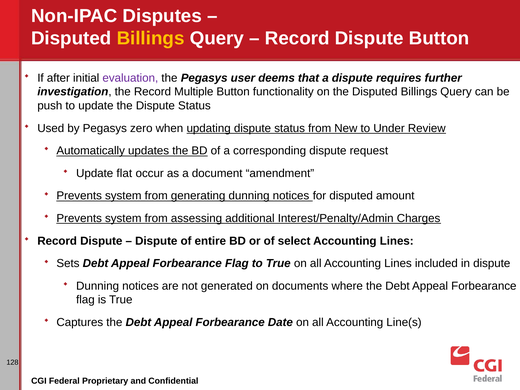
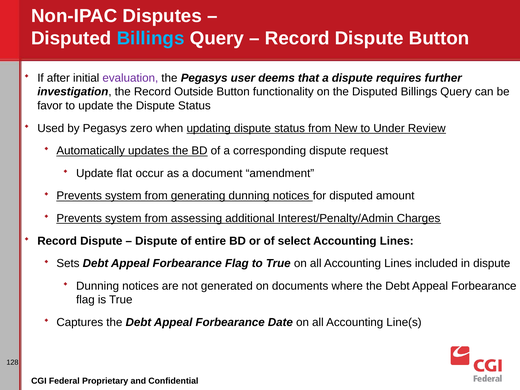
Billings colour: yellow -> light blue (151, 38)
Multiple: Multiple -> Outside (194, 92)
push: push -> favor (50, 106)
